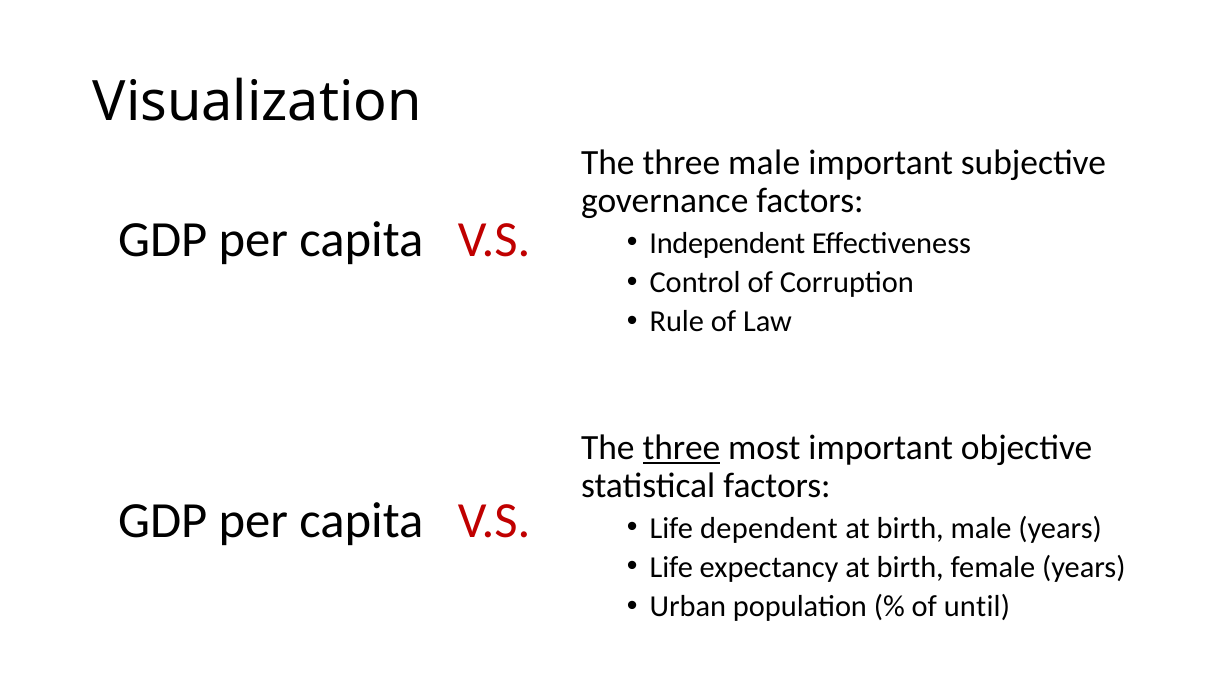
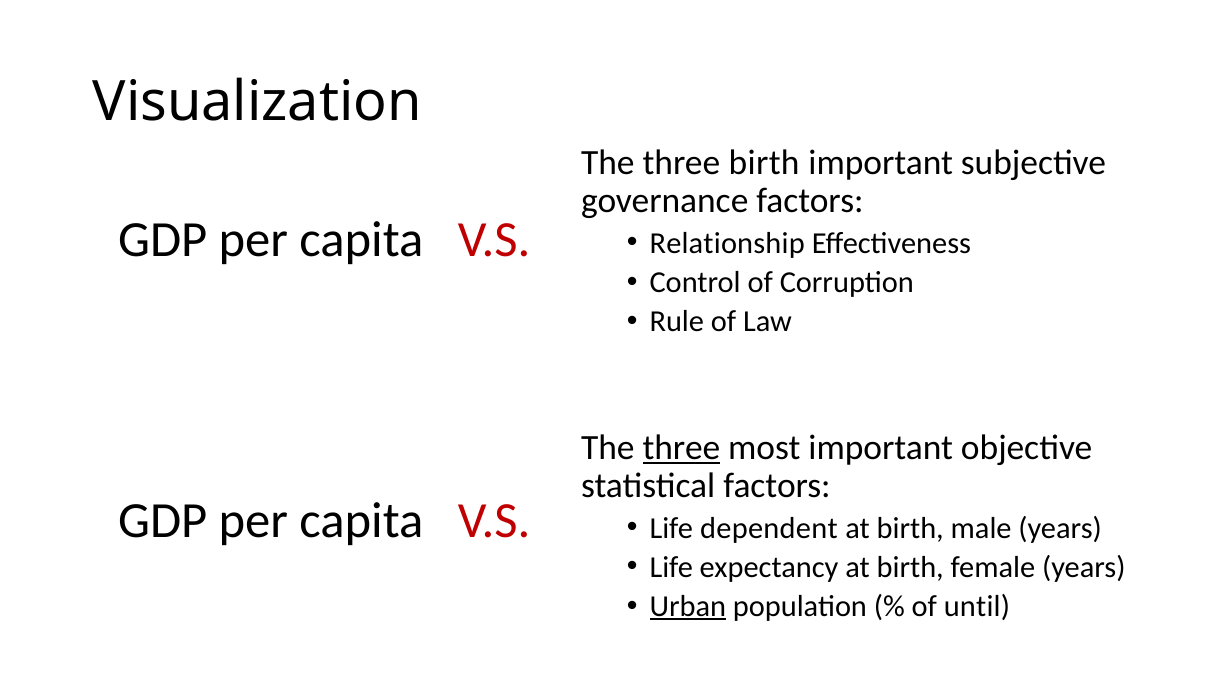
three male: male -> birth (764, 163)
Independent: Independent -> Relationship (727, 243)
Urban underline: none -> present (688, 606)
